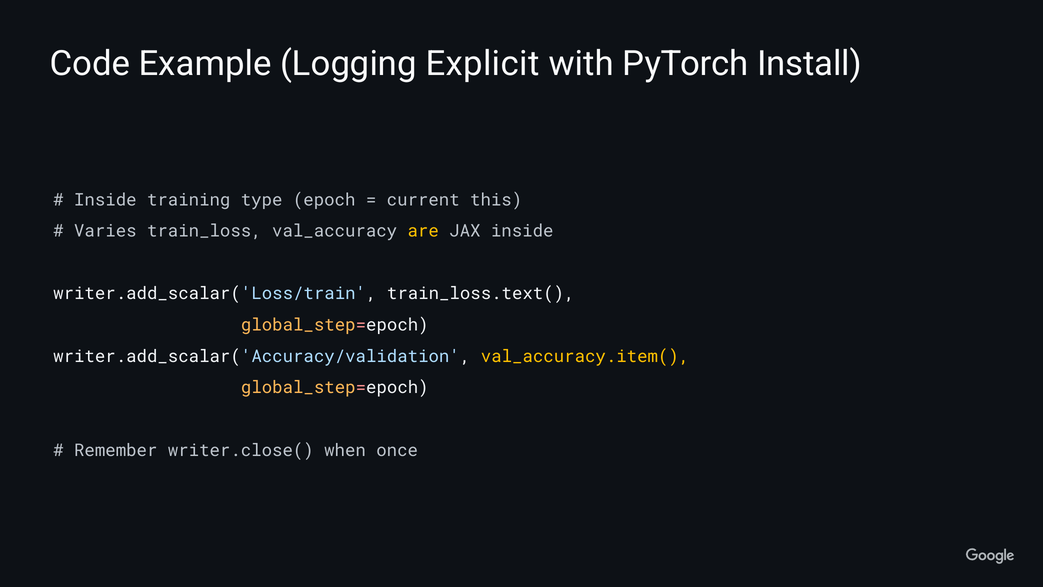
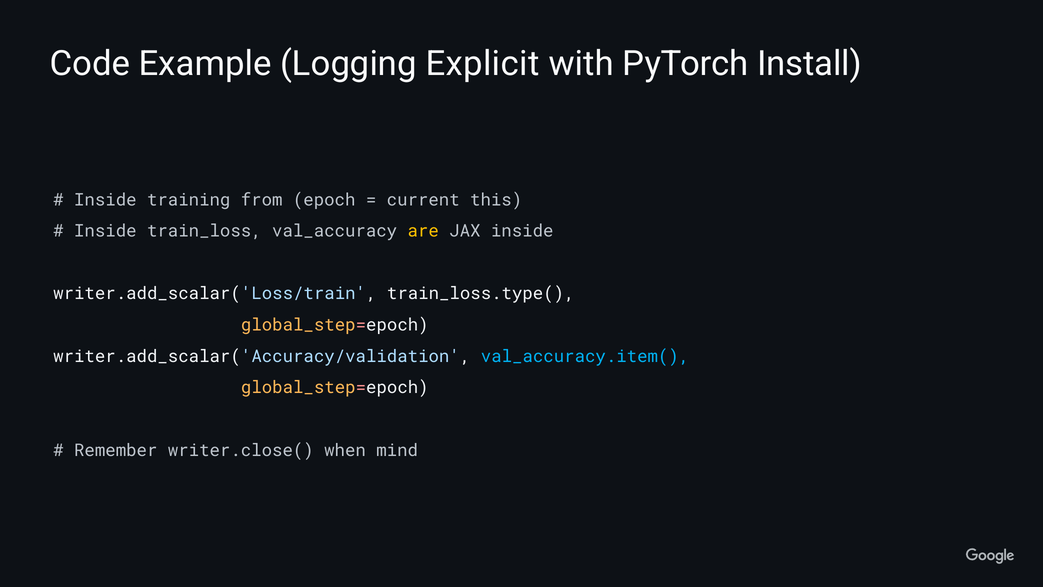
type: type -> from (262, 200)
Varies: Varies -> Inside (105, 231)
train_loss.text(: train_loss.text( -> train_loss.type( (481, 294)
val_accuracy.item( colour: yellow -> light blue (585, 356)
once: once -> mind (397, 450)
